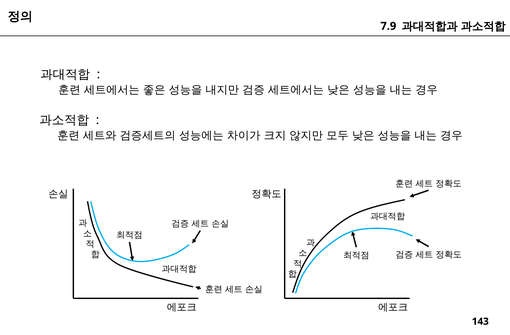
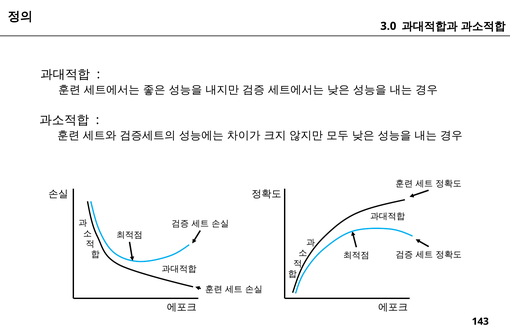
7.9: 7.9 -> 3.0 (388, 26)
